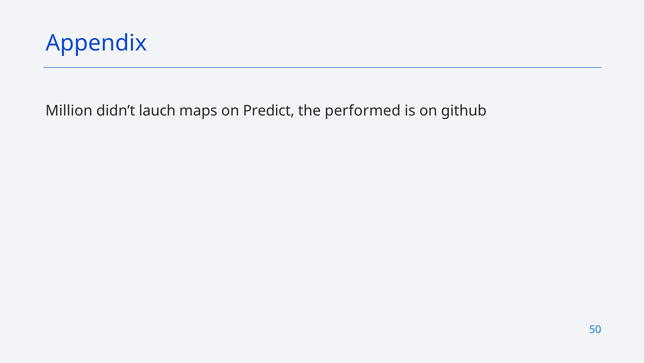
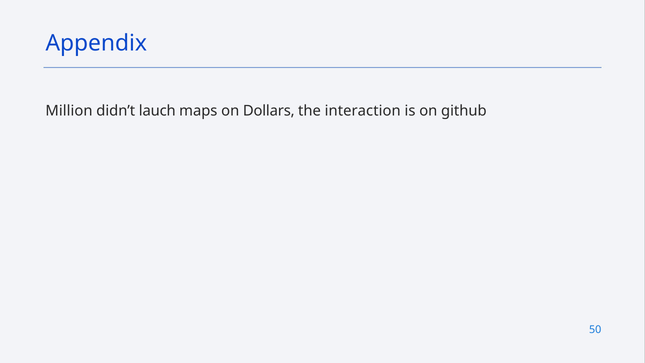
Predict: Predict -> Dollars (269, 111)
performed: performed -> interaction (363, 111)
